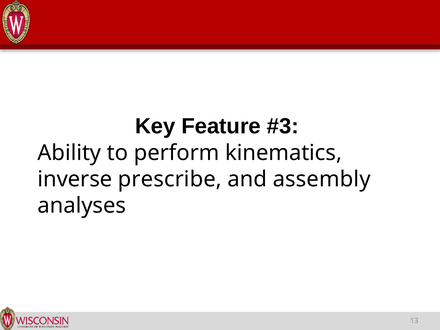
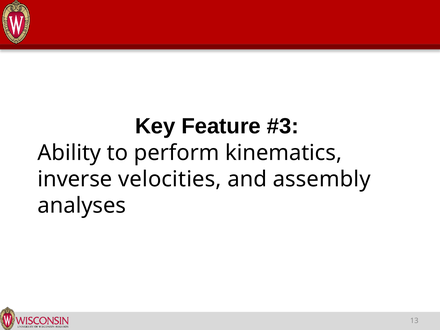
prescribe: prescribe -> velocities (170, 179)
